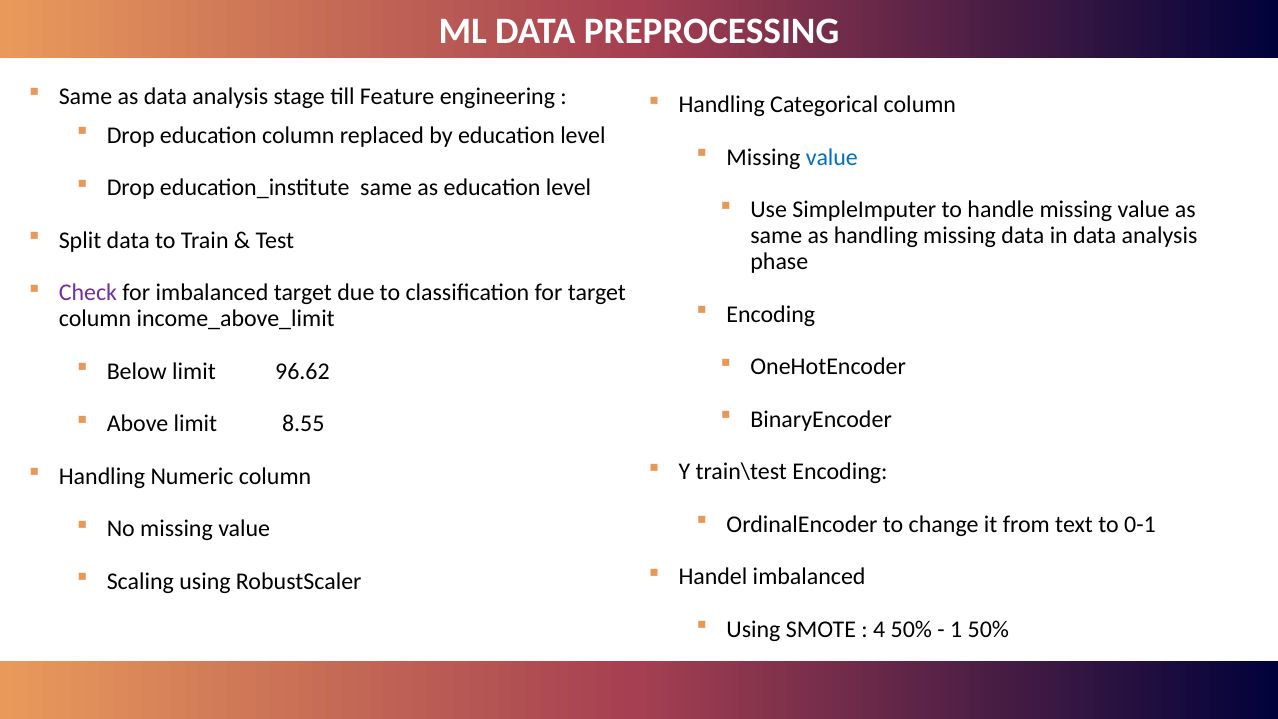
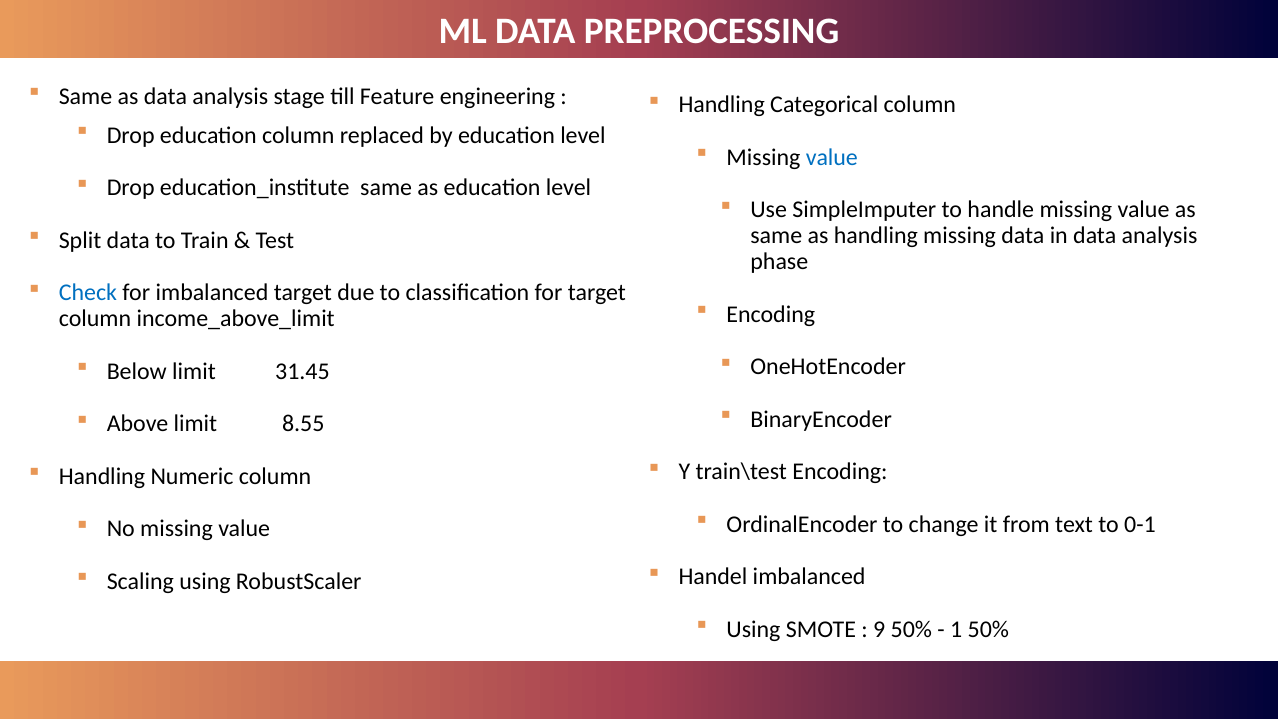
Check colour: purple -> blue (88, 293)
96.62: 96.62 -> 31.45 (302, 371)
4: 4 -> 9 (879, 629)
